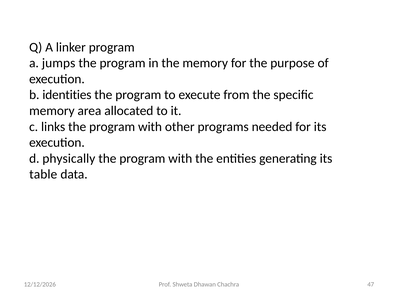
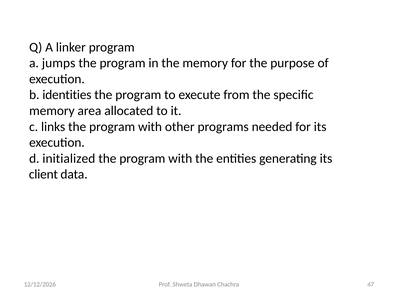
physically: physically -> initialized (69, 159)
table: table -> client (43, 175)
